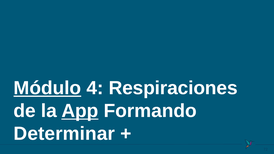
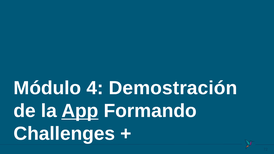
Módulo underline: present -> none (47, 88)
Respiraciones: Respiraciones -> Demostración (173, 88)
Determinar: Determinar -> Challenges (64, 134)
